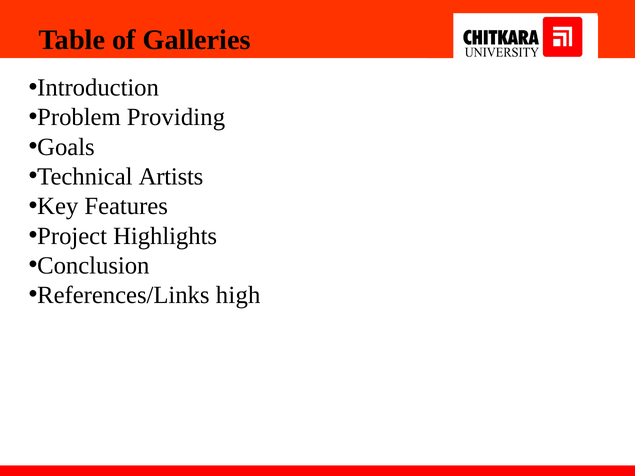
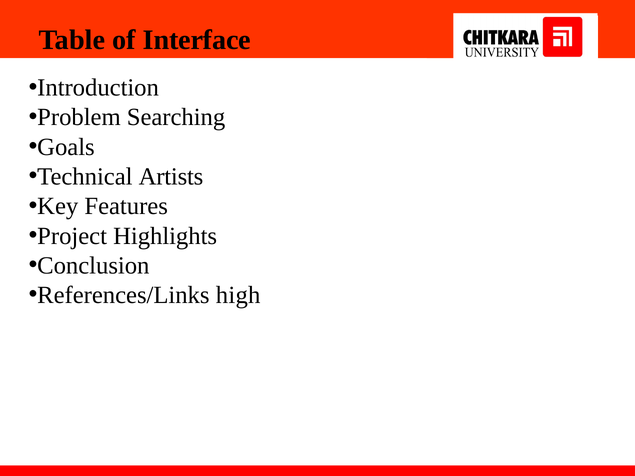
Galleries: Galleries -> Interface (197, 40)
Providing: Providing -> Searching (176, 117)
